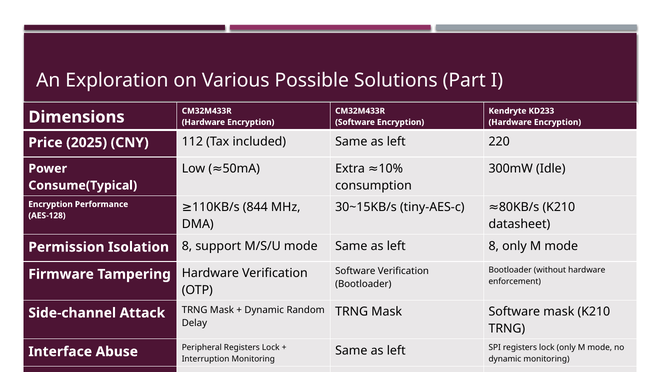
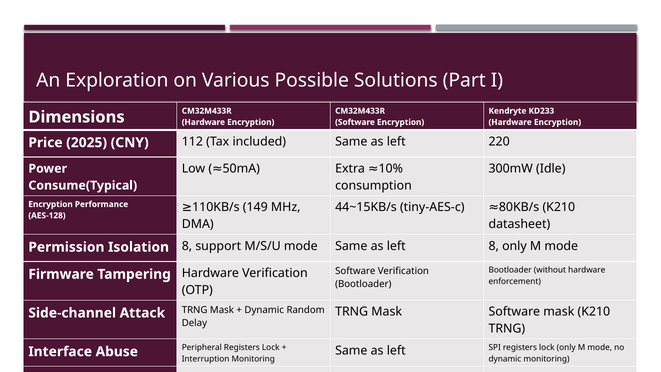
844: 844 -> 149 (255, 207)
30~15KB/s: 30~15KB/s -> 44~15KB/s (366, 207)
